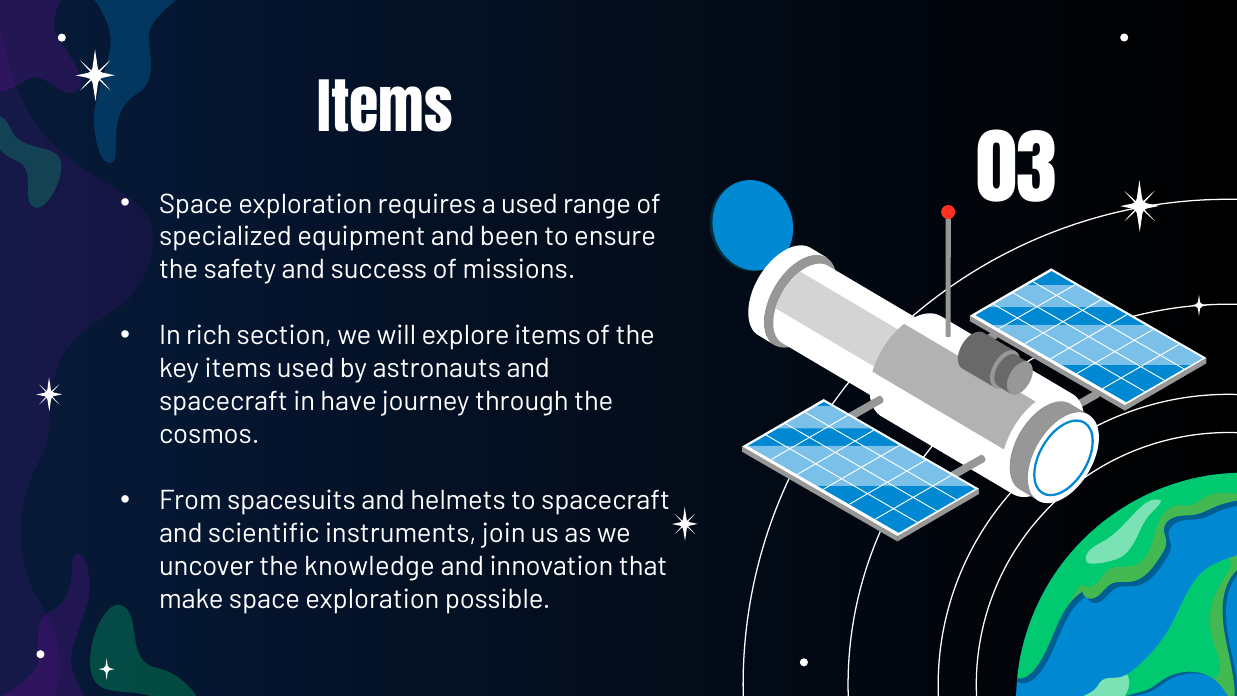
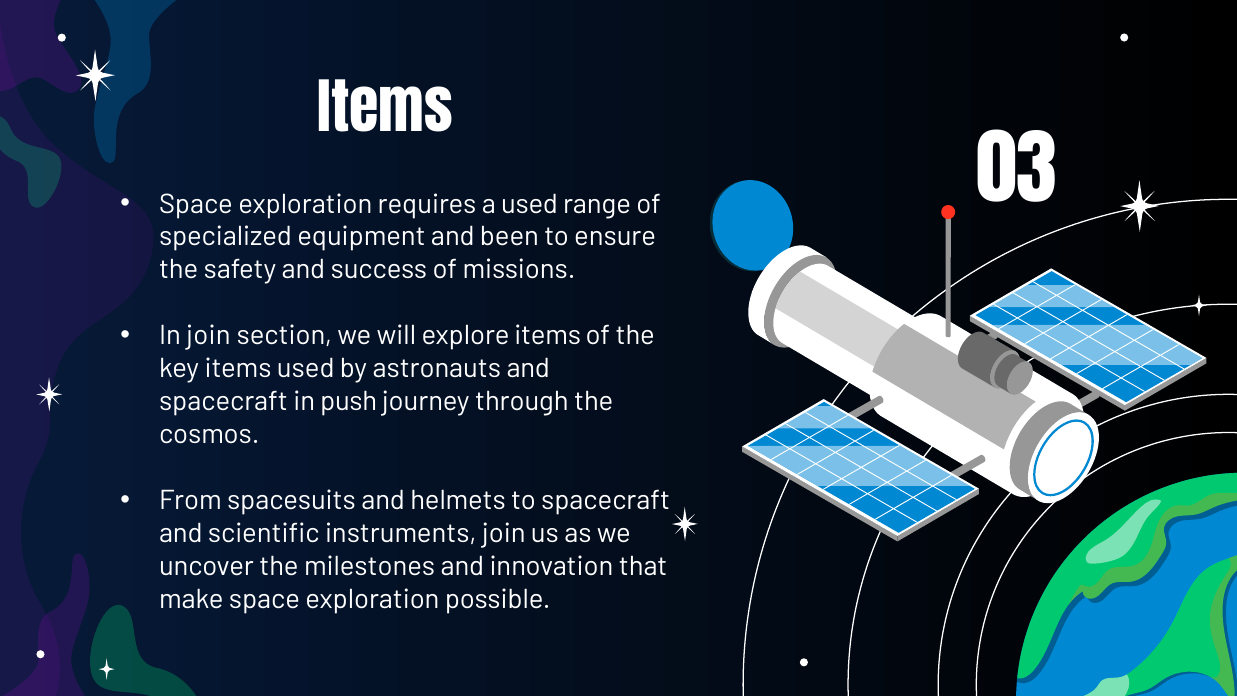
In rich: rich -> join (209, 336)
have: have -> push (349, 402)
knowledge: knowledge -> milestones (370, 567)
